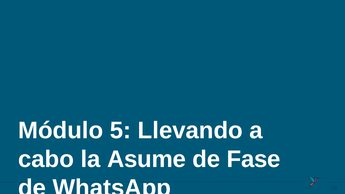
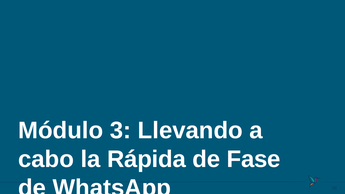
5: 5 -> 3 (120, 131)
Asume: Asume -> Rápida (146, 159)
